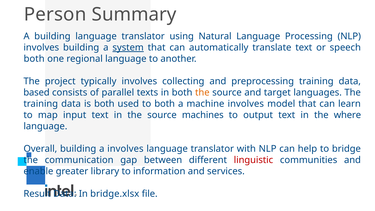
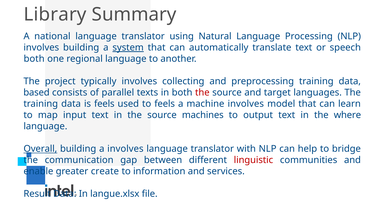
Person: Person -> Library (55, 14)
A building: building -> national (52, 36)
the colour: orange -> red (202, 93)
is both: both -> feels (104, 104)
to both: both -> feels (165, 104)
Overall underline: none -> present (40, 149)
library: library -> create (105, 171)
bridge.xlsx: bridge.xlsx -> langue.xlsx (115, 194)
